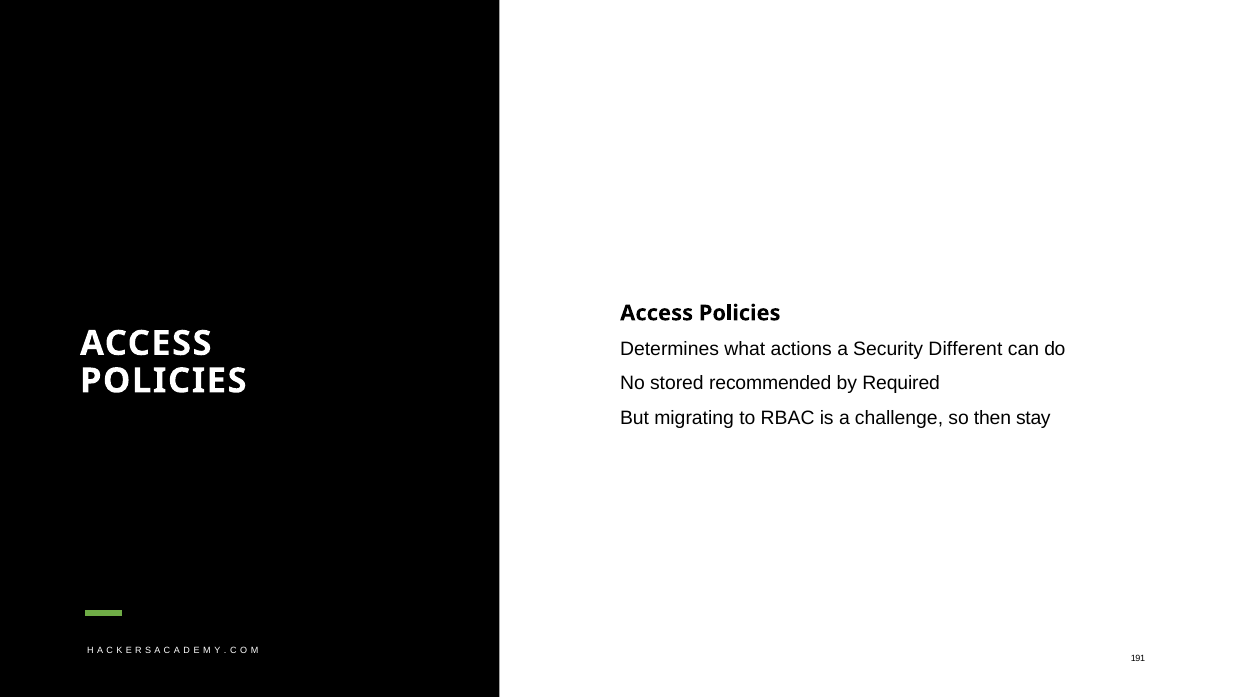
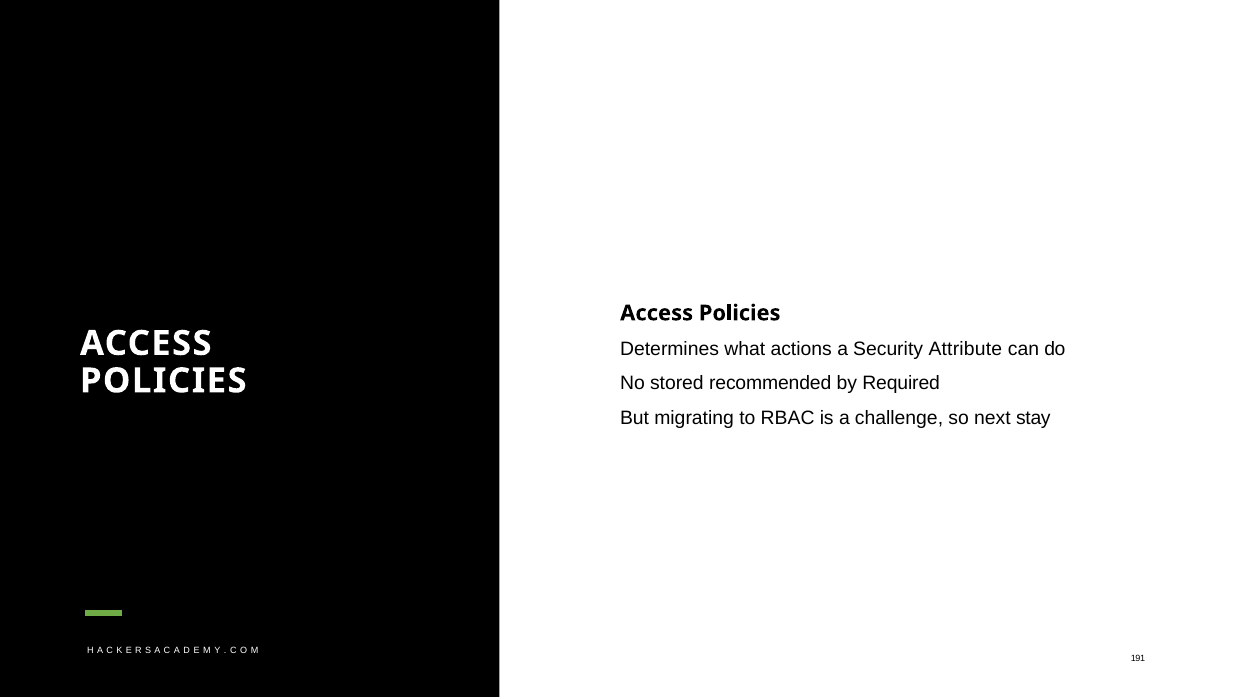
Different: Different -> Attribute (965, 349)
then: then -> next (992, 418)
